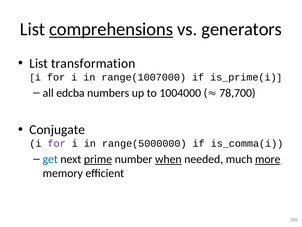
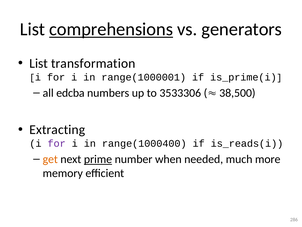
range(1007000: range(1007000 -> range(1000001 (144, 77)
1004000: 1004000 -> 3533306 (180, 93)
78,700: 78,700 -> 38,500 (237, 93)
Conjugate: Conjugate -> Extracting (57, 129)
range(5000000: range(5000000 -> range(1000400 (144, 143)
is_comma(i: is_comma(i -> is_reads(i (247, 143)
get colour: blue -> orange (50, 159)
when underline: present -> none (168, 159)
more underline: present -> none (268, 159)
